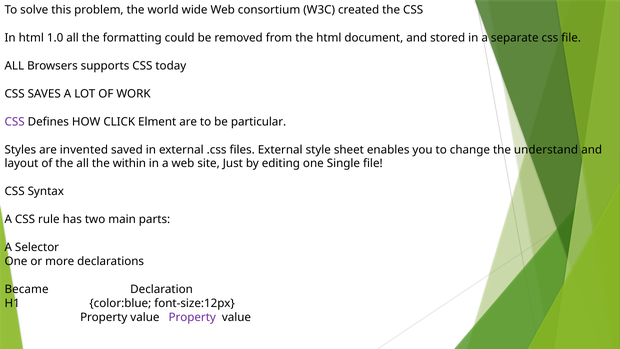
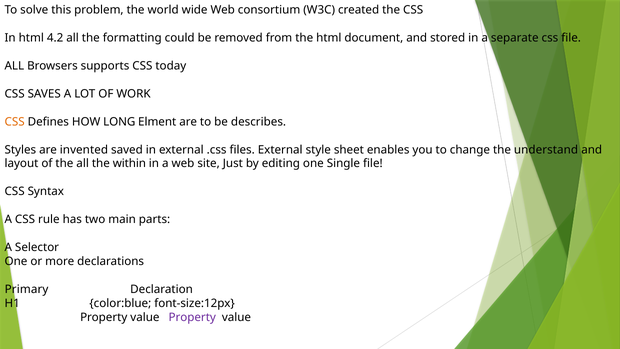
1.0: 1.0 -> 4.2 (55, 38)
CSS colour: purple -> orange (15, 122)
CLICK: CLICK -> LONG (119, 122)
particular: particular -> describes (259, 122)
Became: Became -> Primary (27, 289)
